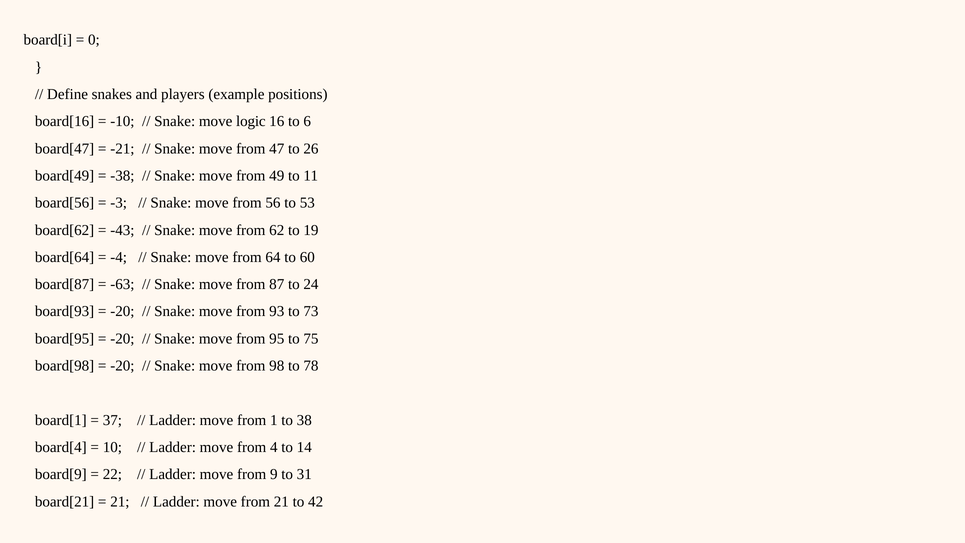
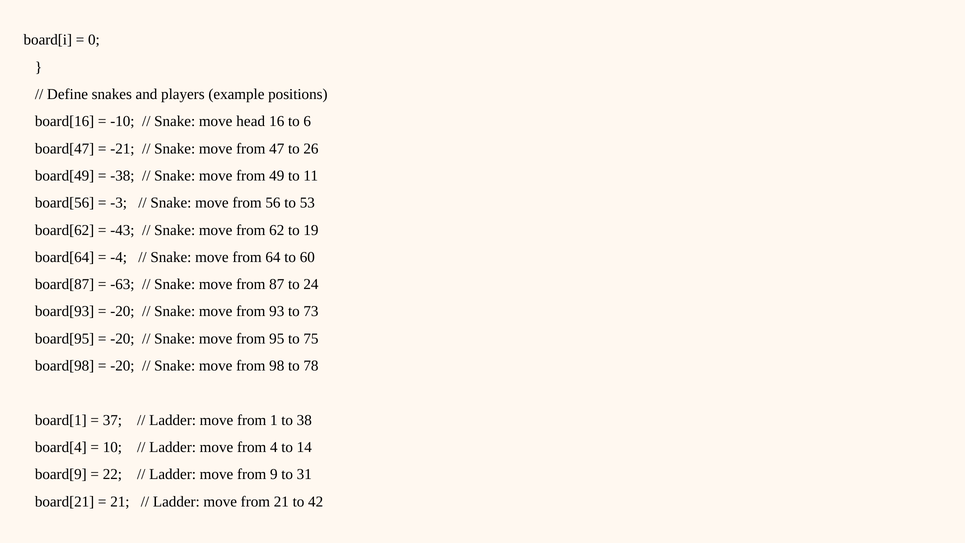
logic: logic -> head (251, 121)
